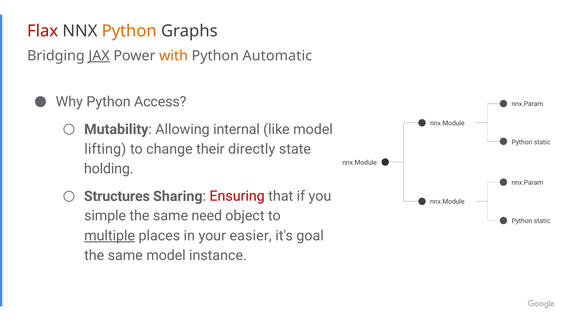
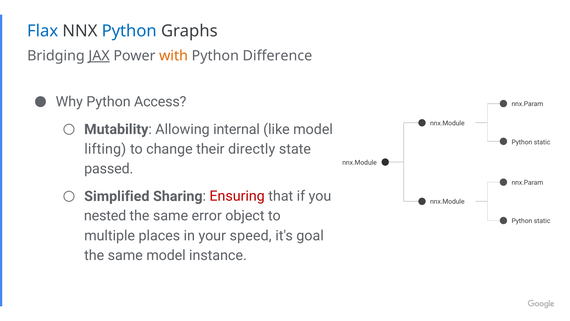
Flax colour: red -> blue (43, 31)
Python colour: orange -> blue (129, 31)
Automatic: Automatic -> Difference (277, 56)
holding: holding -> passed (109, 168)
Structures: Structures -> Simplified (117, 196)
simple: simple -> nested (105, 216)
need: need -> error (207, 216)
multiple underline: present -> none (110, 235)
easier: easier -> speed (251, 235)
